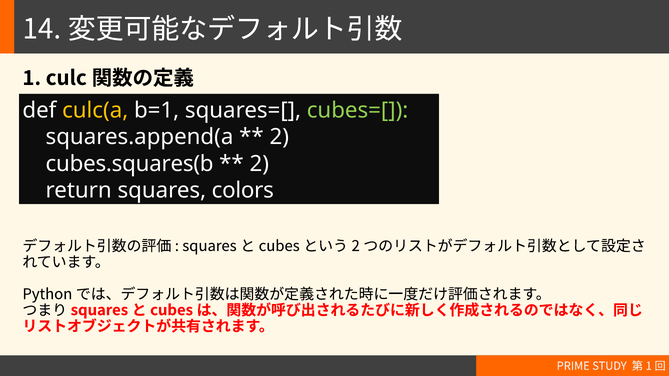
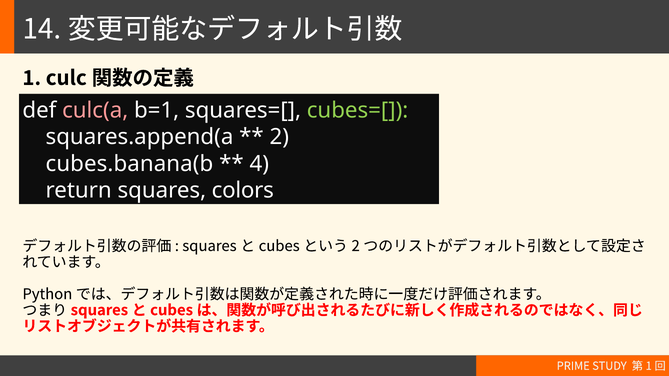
culc(a colour: yellow -> pink (95, 110)
cubes.squares(b: cubes.squares(b -> cubes.banana(b (129, 164)
2: 2 -> 4 (259, 164)
